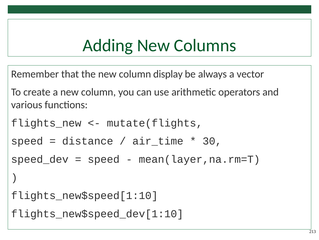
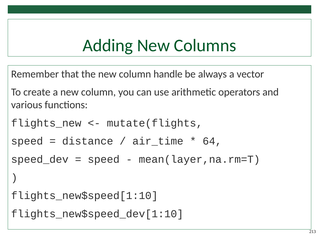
display: display -> handle (168, 74)
30: 30 -> 64 (212, 141)
